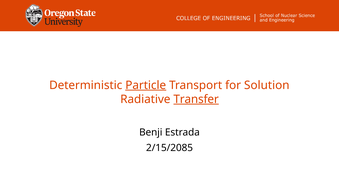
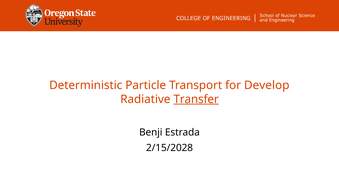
Particle underline: present -> none (146, 85)
Solution: Solution -> Develop (267, 85)
2/15/2085: 2/15/2085 -> 2/15/2028 (170, 148)
